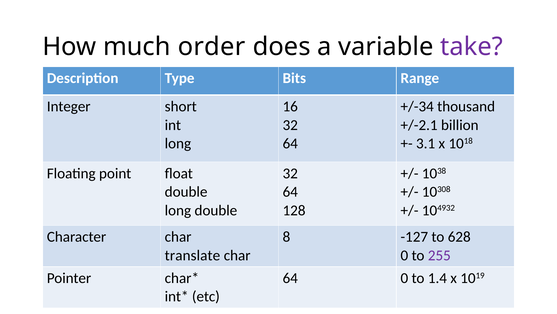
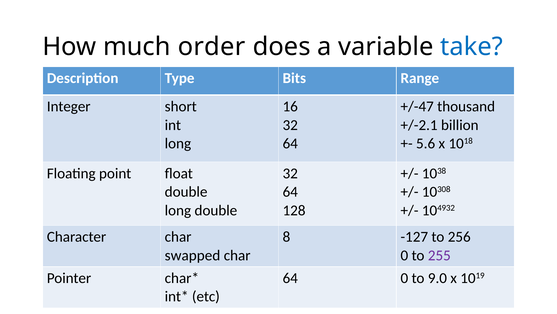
take colour: purple -> blue (472, 47)
+/-34: +/-34 -> +/-47 (417, 106)
3.1: 3.1 -> 5.6 (426, 143)
628: 628 -> 256 (459, 236)
translate: translate -> swapped (193, 255)
1.4: 1.4 -> 9.0 (437, 278)
